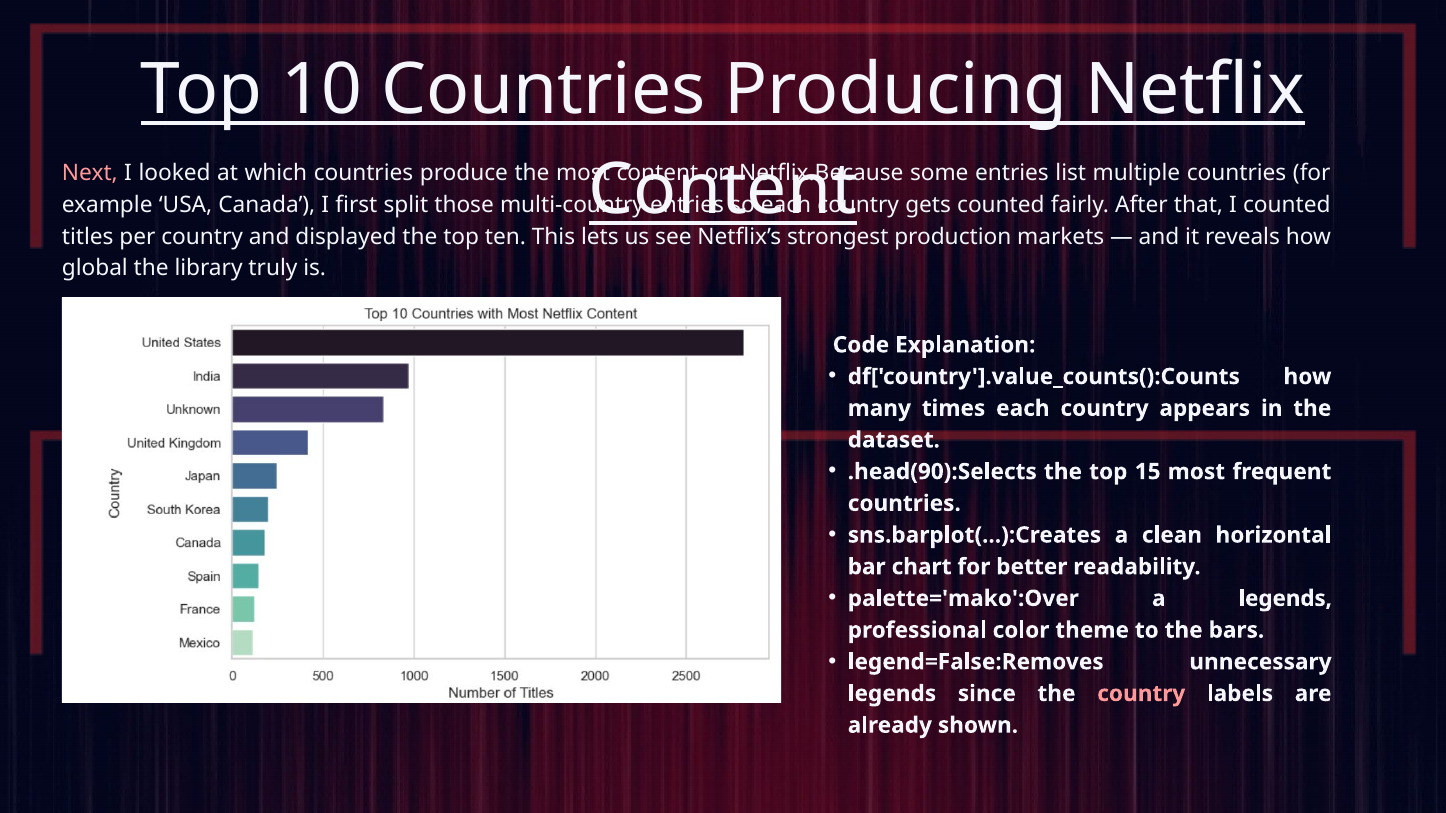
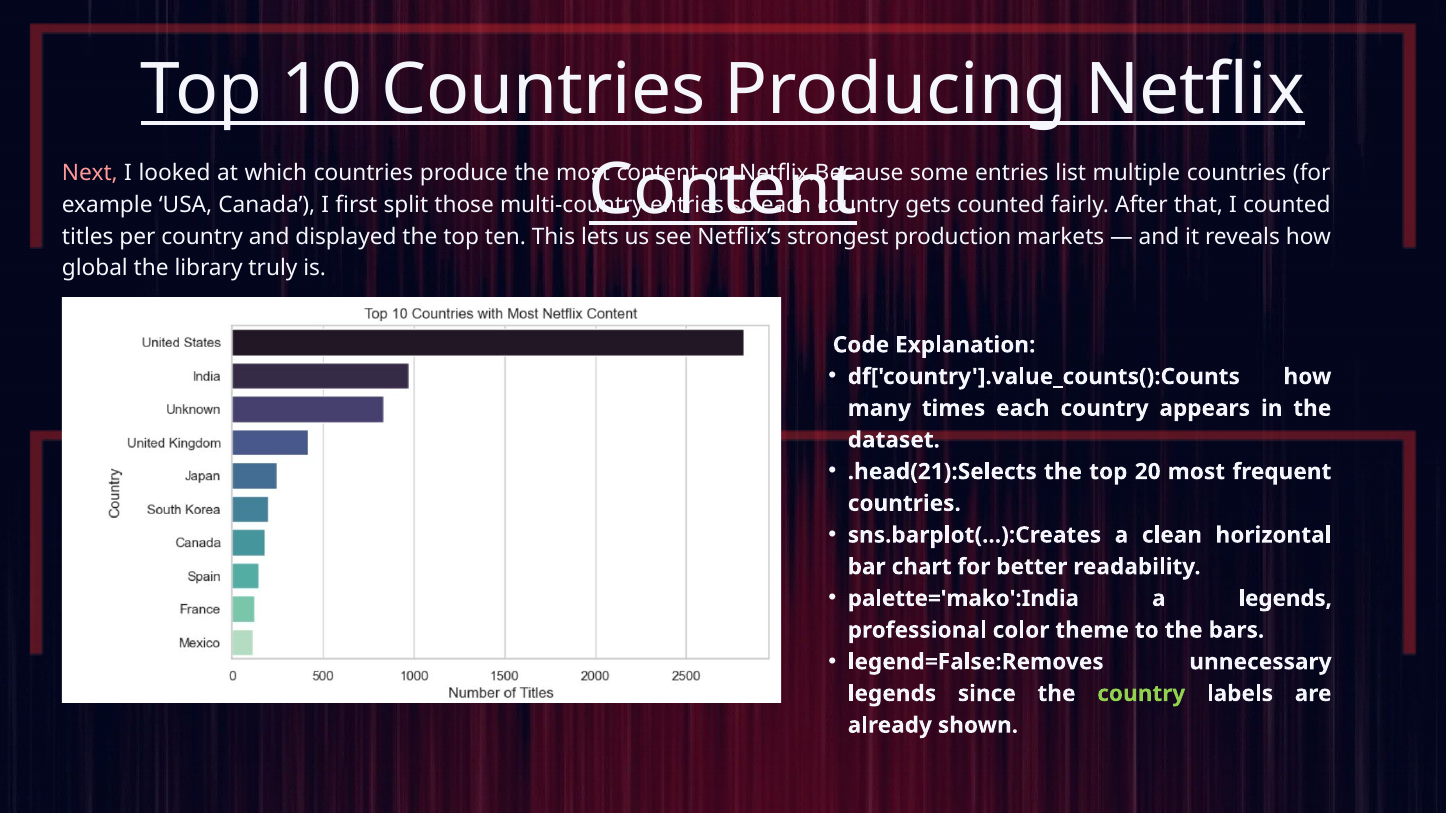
.head(90):Selects: .head(90):Selects -> .head(21):Selects (942, 472)
15: 15 -> 20 (1148, 472)
palette='mako':Over: palette='mako':Over -> palette='mako':India (963, 599)
country colour: pink -> light green (1141, 694)
